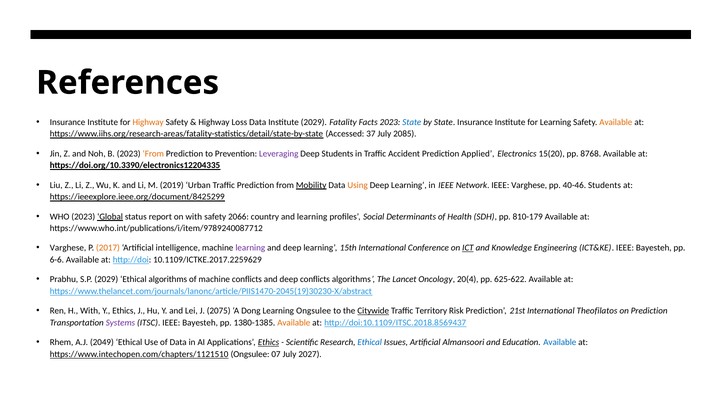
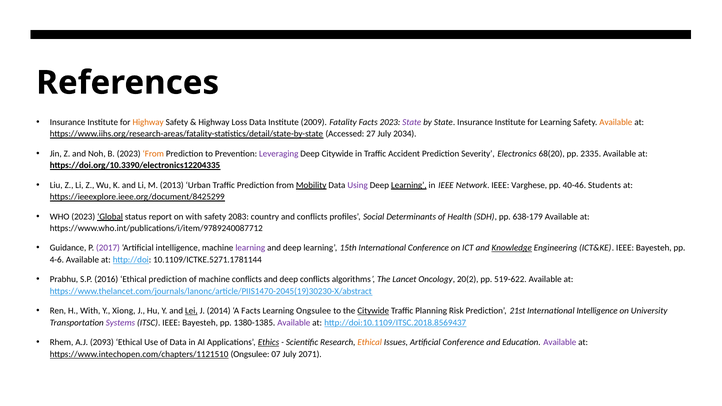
Institute 2029: 2029 -> 2009 (314, 122)
State colour: blue -> purple (412, 122)
37: 37 -> 27 (371, 134)
2085: 2085 -> 2034 (405, 134)
Deep Students: Students -> Citywide (337, 154)
Applied: Applied -> Severity (478, 154)
15(20: 15(20 -> 68(20 (552, 154)
8768: 8768 -> 2335 (591, 154)
2019: 2019 -> 2013 (172, 185)
Using colour: orange -> purple (358, 185)
Learning underline: none -> present (409, 185)
2066: 2066 -> 2083 (239, 217)
and learning: learning -> conflicts (312, 217)
810-179: 810-179 -> 638-179 (528, 217)
Varghese: Varghese -> Guidance (68, 248)
2017 colour: orange -> purple (108, 248)
ICT underline: present -> none (468, 248)
Knowledge underline: none -> present (512, 248)
6-6: 6-6 -> 4-6 (57, 260)
10.1109/ICTKE.2017.2259629: 10.1109/ICTKE.2017.2259629 -> 10.1109/ICTKE.5271.1781144 (207, 260)
S.P 2029: 2029 -> 2016 (106, 279)
Ethical algorithms: algorithms -> prediction (168, 279)
20(4: 20(4 -> 20(2 (468, 279)
625-622: 625-622 -> 519-622 (510, 279)
Y Ethics: Ethics -> Xiong (124, 311)
Lei underline: none -> present (191, 311)
2075: 2075 -> 2014 (219, 311)
A Dong: Dong -> Facts (251, 311)
Territory: Territory -> Planning (431, 311)
International Theofilatos: Theofilatos -> Intelligence (597, 311)
on Prediction: Prediction -> University (649, 311)
Available colour: orange -> purple (294, 323)
2049: 2049 -> 2093 (102, 343)
Ethical colour: blue -> orange (370, 343)
Artificial Almansoori: Almansoori -> Conference (463, 343)
Available colour: blue -> purple (560, 343)
2027: 2027 -> 2071 (310, 354)
